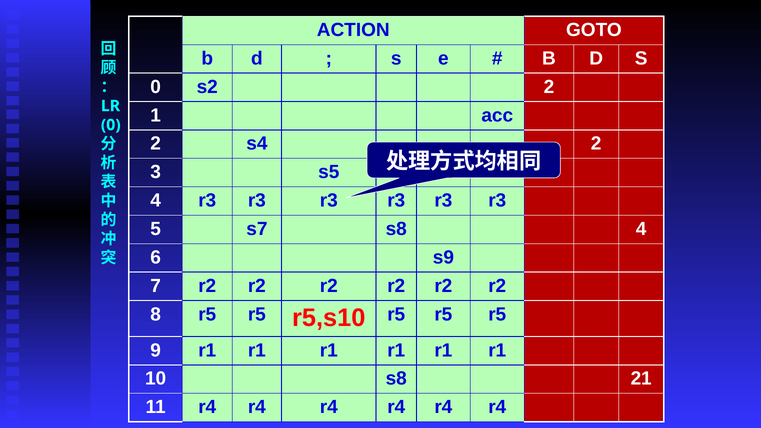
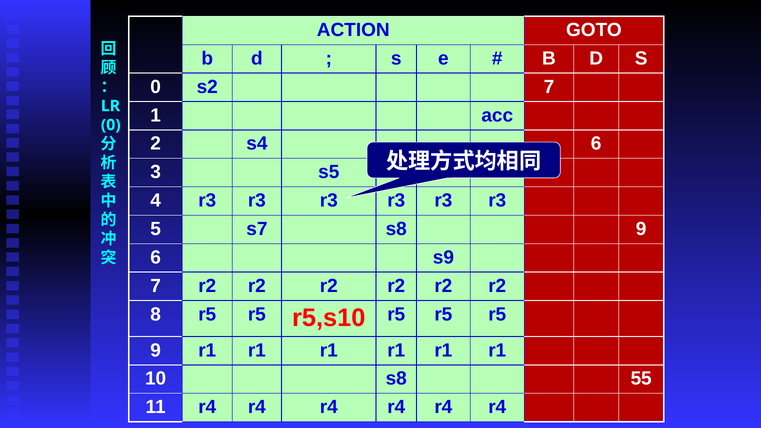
s2 2: 2 -> 7 (549, 87)
s4 2: 2 -> 6 (596, 144)
s8 4: 4 -> 9 (641, 229)
21: 21 -> 55 (641, 379)
